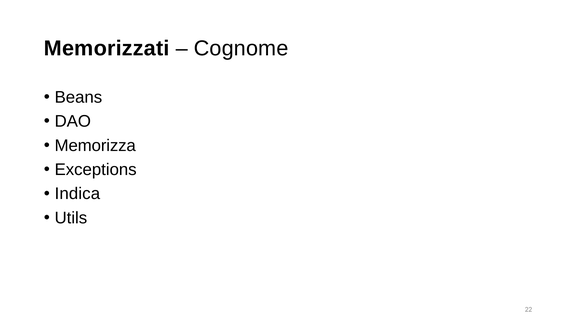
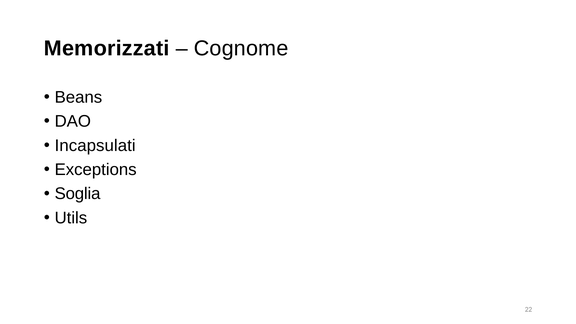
Memorizza: Memorizza -> Incapsulati (95, 146)
Indica: Indica -> Soglia (78, 194)
